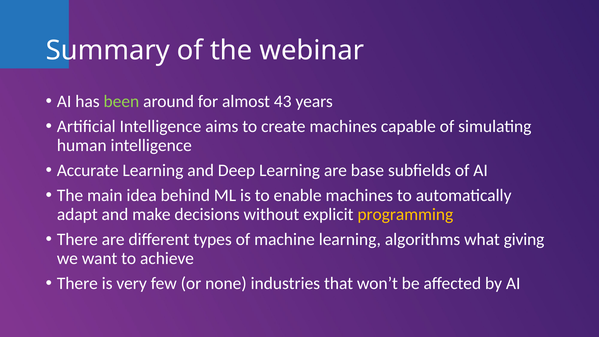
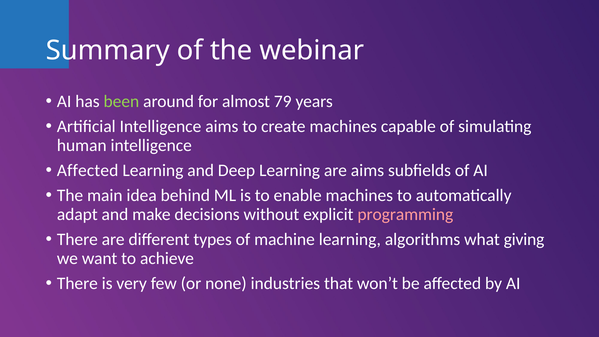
43: 43 -> 79 (283, 101)
Accurate: Accurate -> Affected (88, 170)
are base: base -> aims (367, 170)
programming colour: yellow -> pink (405, 214)
